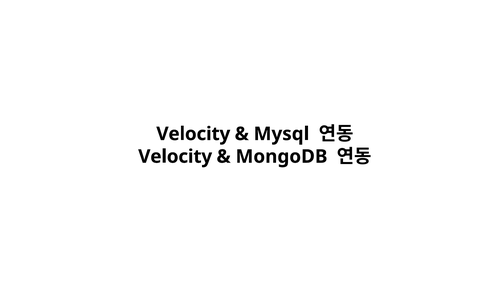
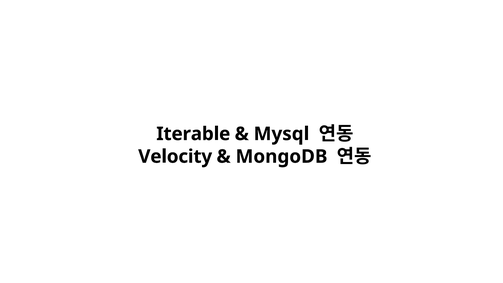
Velocity: Velocity -> Iterable (193, 134)
